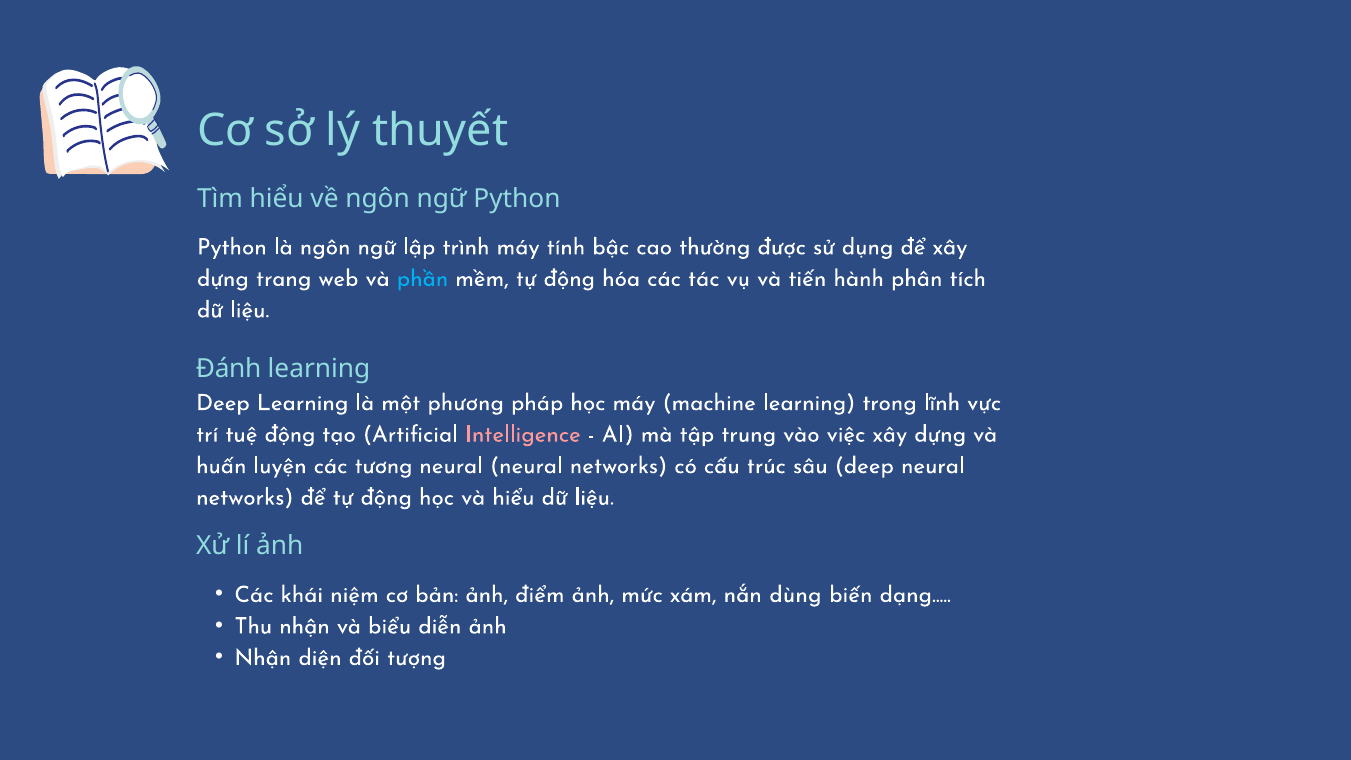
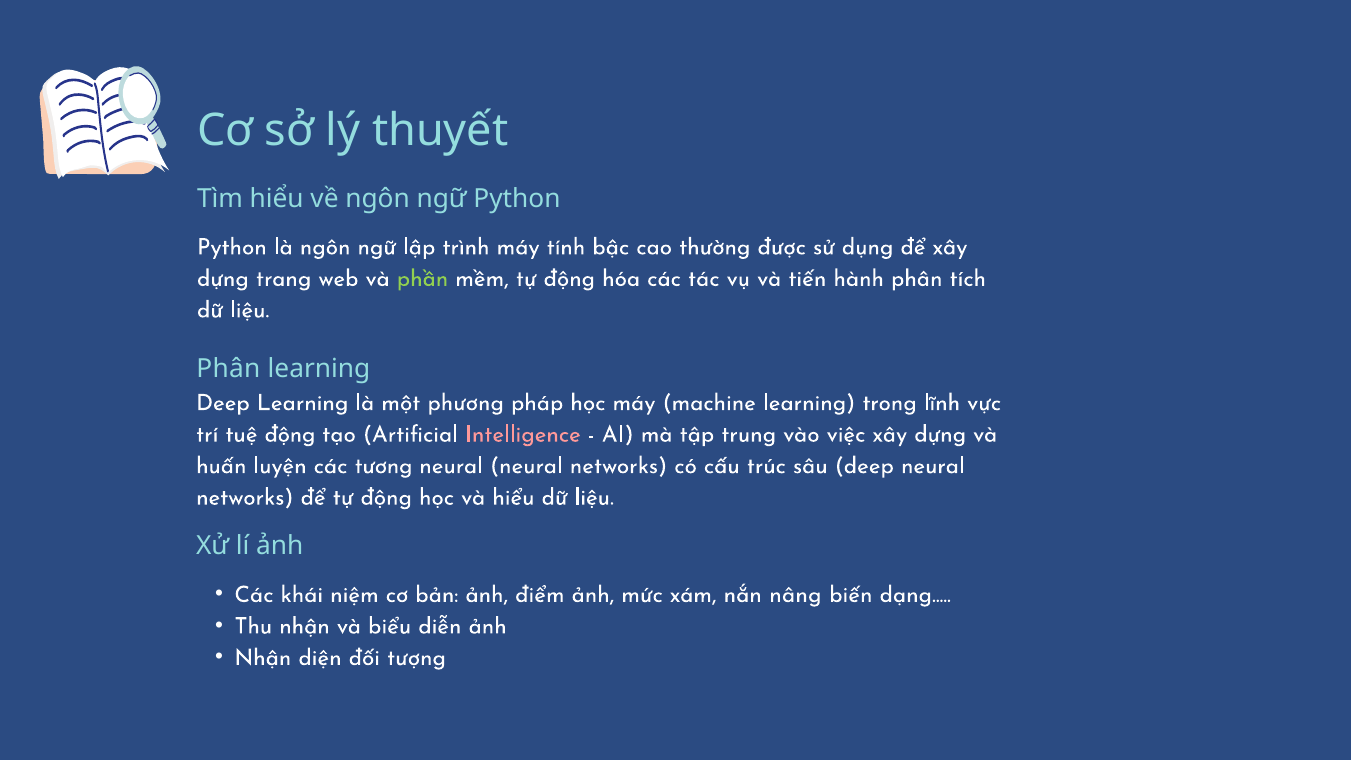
phần colour: light blue -> light green (423, 278)
Đánh: Đánh -> Phân (228, 368)
dùng: dùng -> nâng (795, 594)
